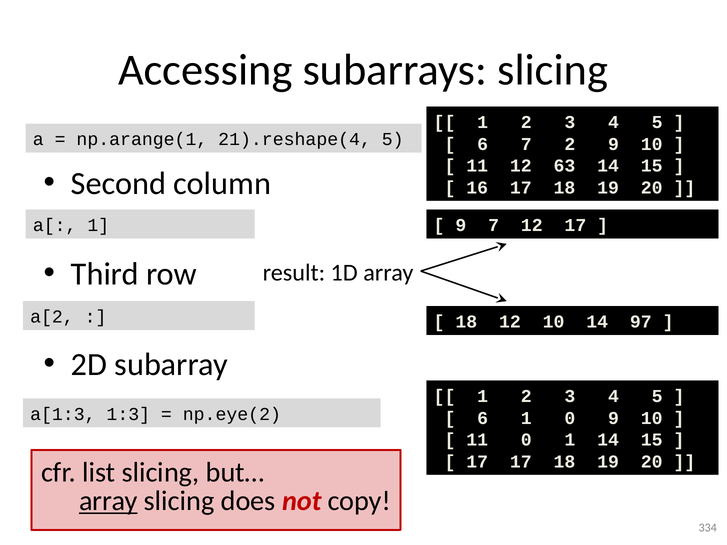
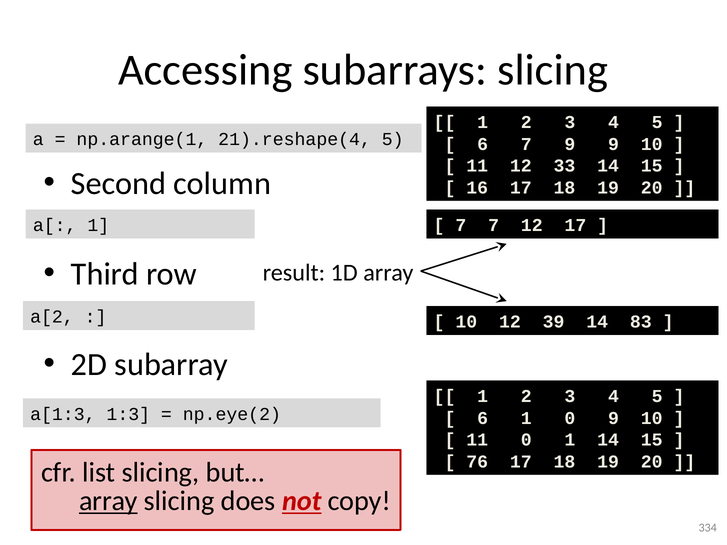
7 2: 2 -> 9 (570, 144)
63: 63 -> 33 (564, 166)
9: 9 -> 7 (461, 225)
18: 18 -> 10 (466, 322)
12 10: 10 -> 39 (554, 322)
97: 97 -> 83 (641, 322)
17: 17 -> 76 (477, 462)
not underline: none -> present (302, 501)
